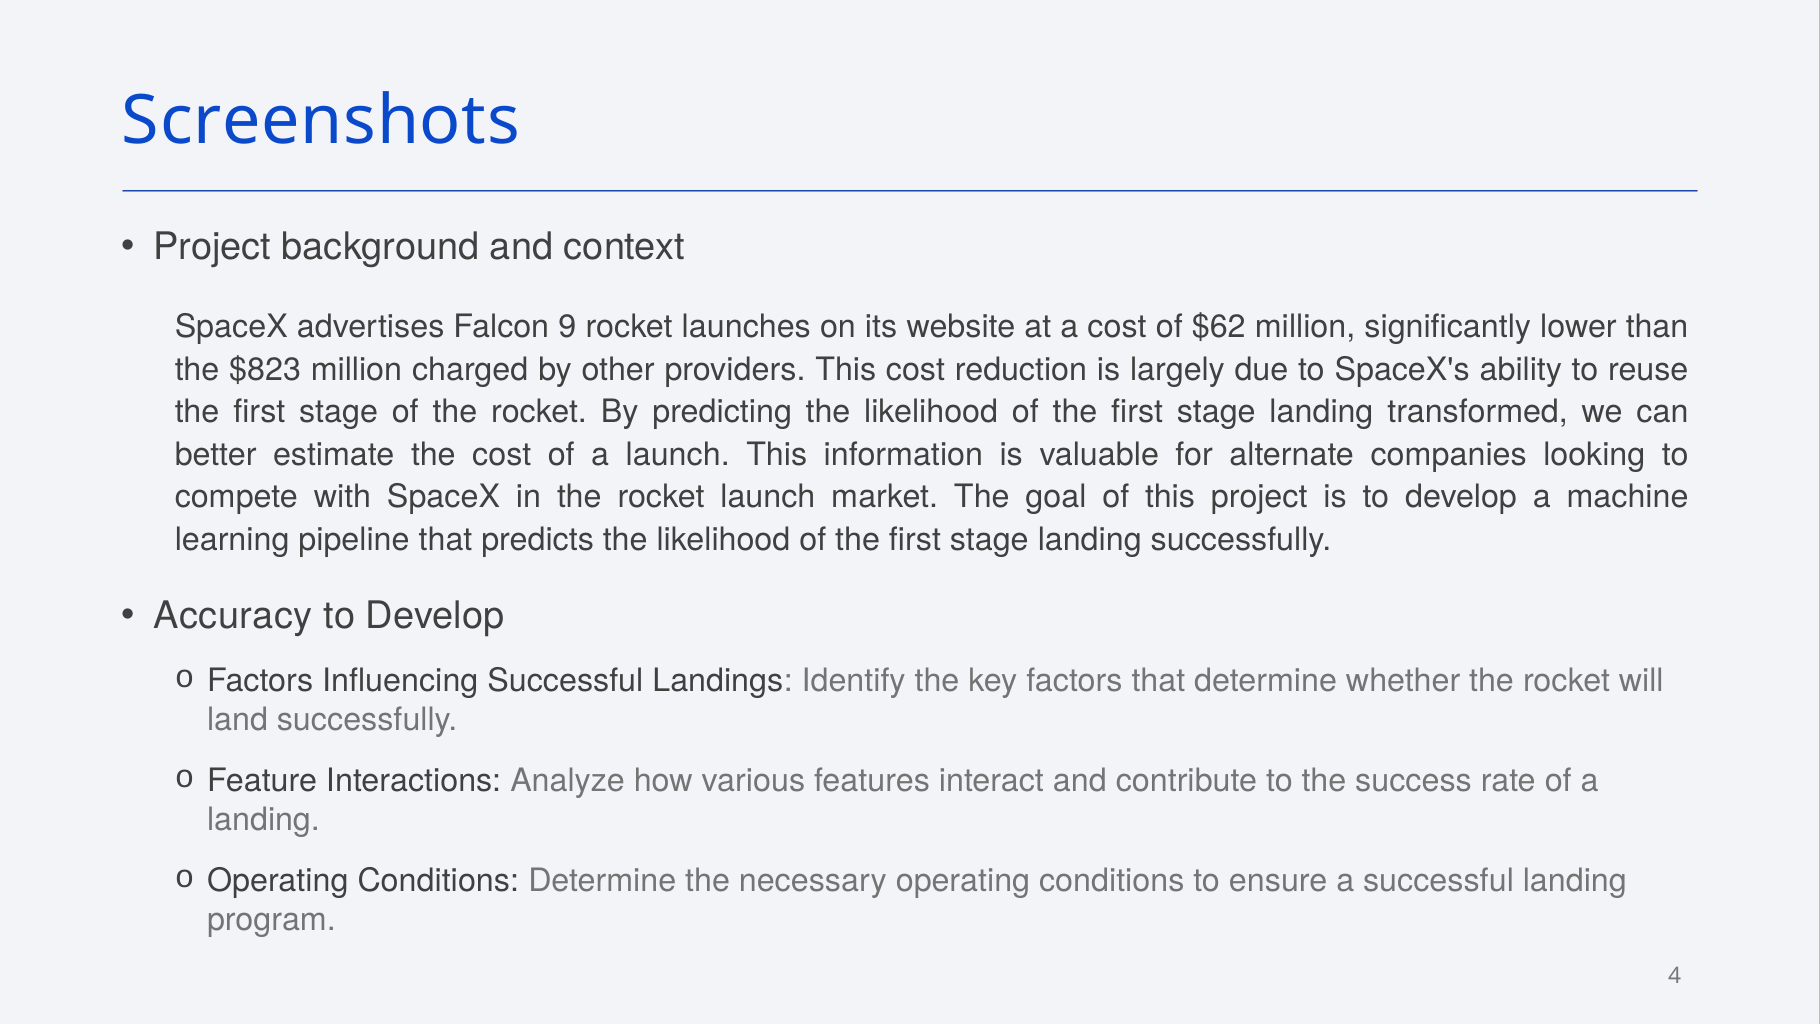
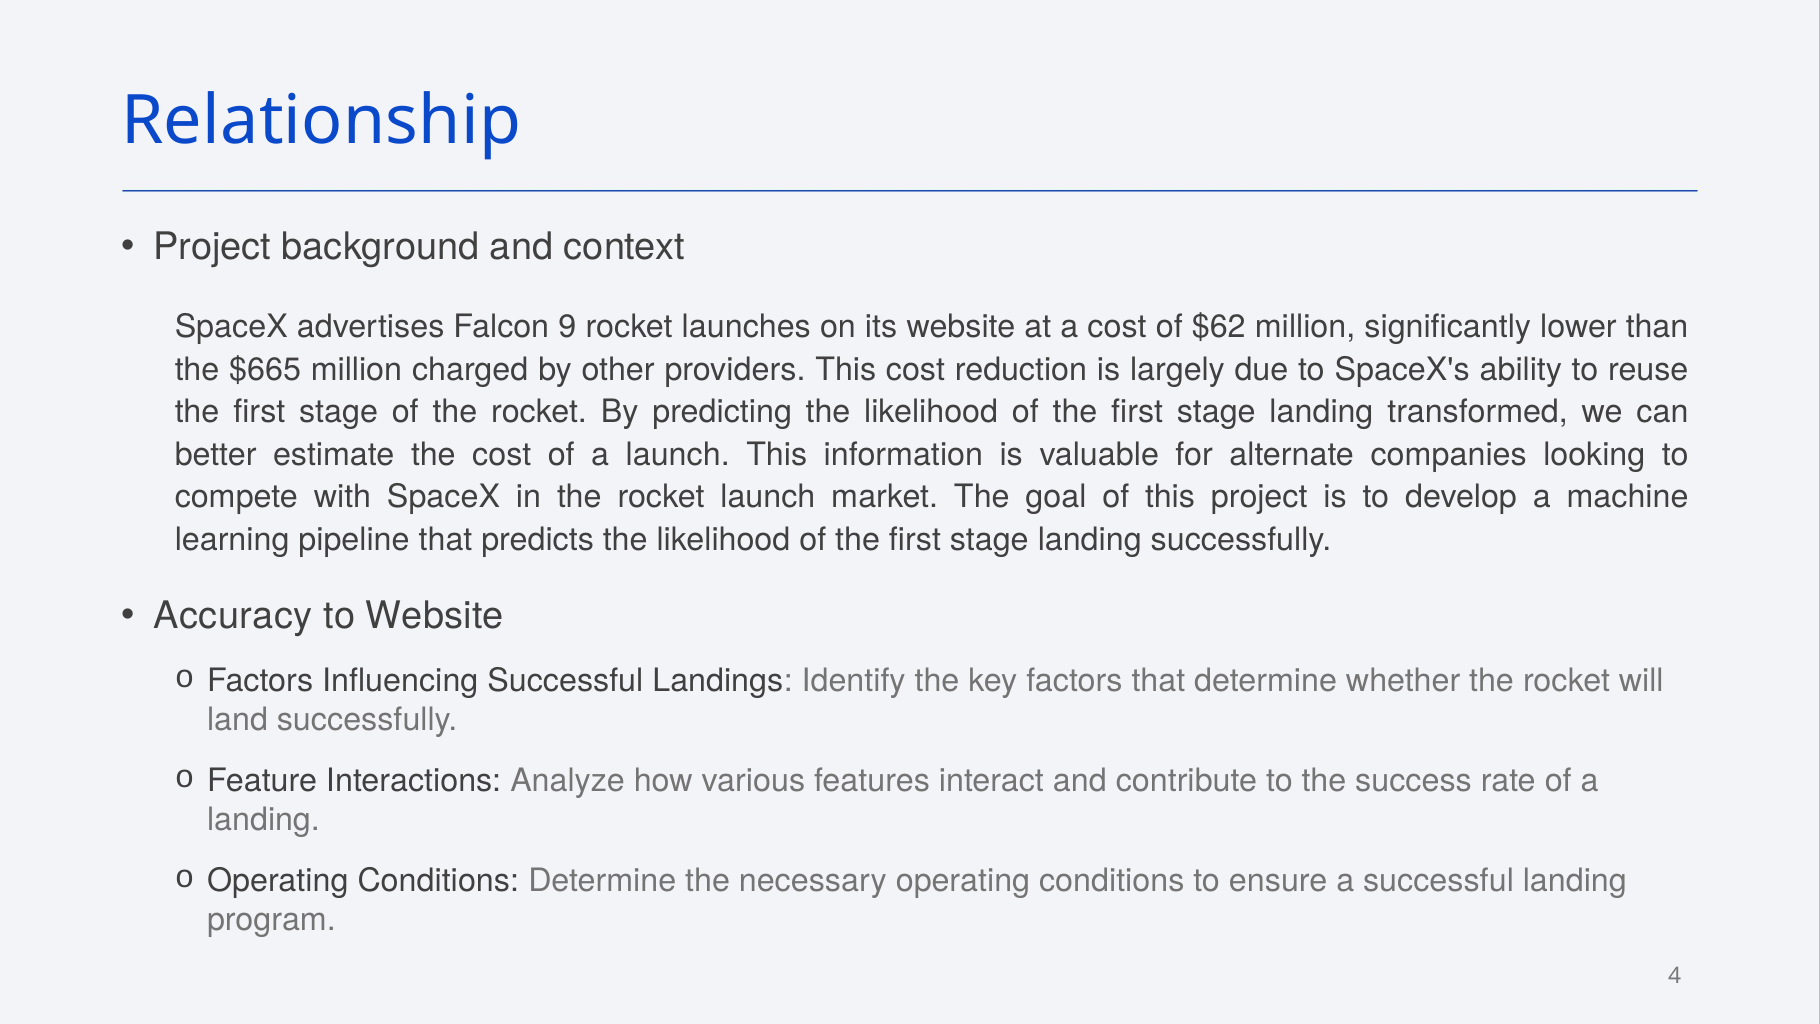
Screenshots: Screenshots -> Relationship (321, 121)
$823: $823 -> $665 (265, 369)
Develop: Develop -> Website (435, 616)
